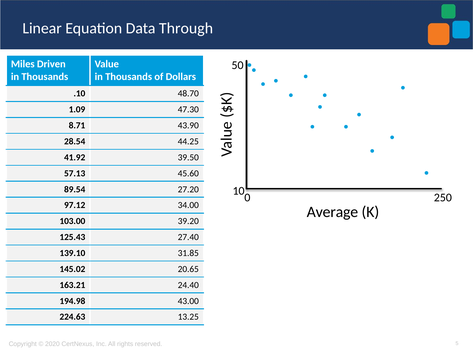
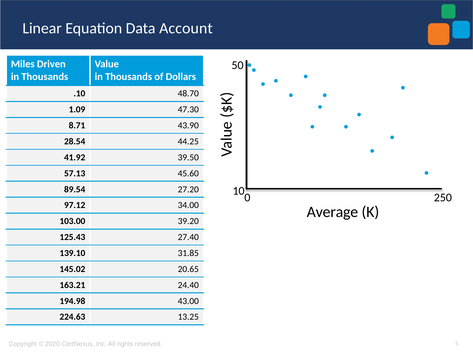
Through: Through -> Account (186, 28)
